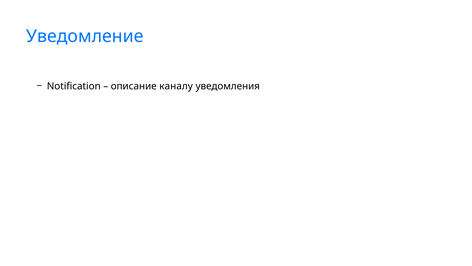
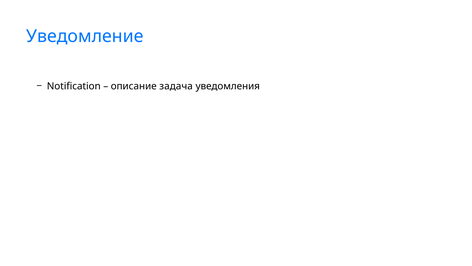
каналу: каналу -> задача (176, 86)
